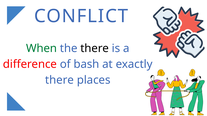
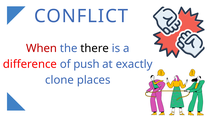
When colour: green -> red (42, 49)
bash: bash -> push (87, 64)
there: there -> clone (59, 80)
